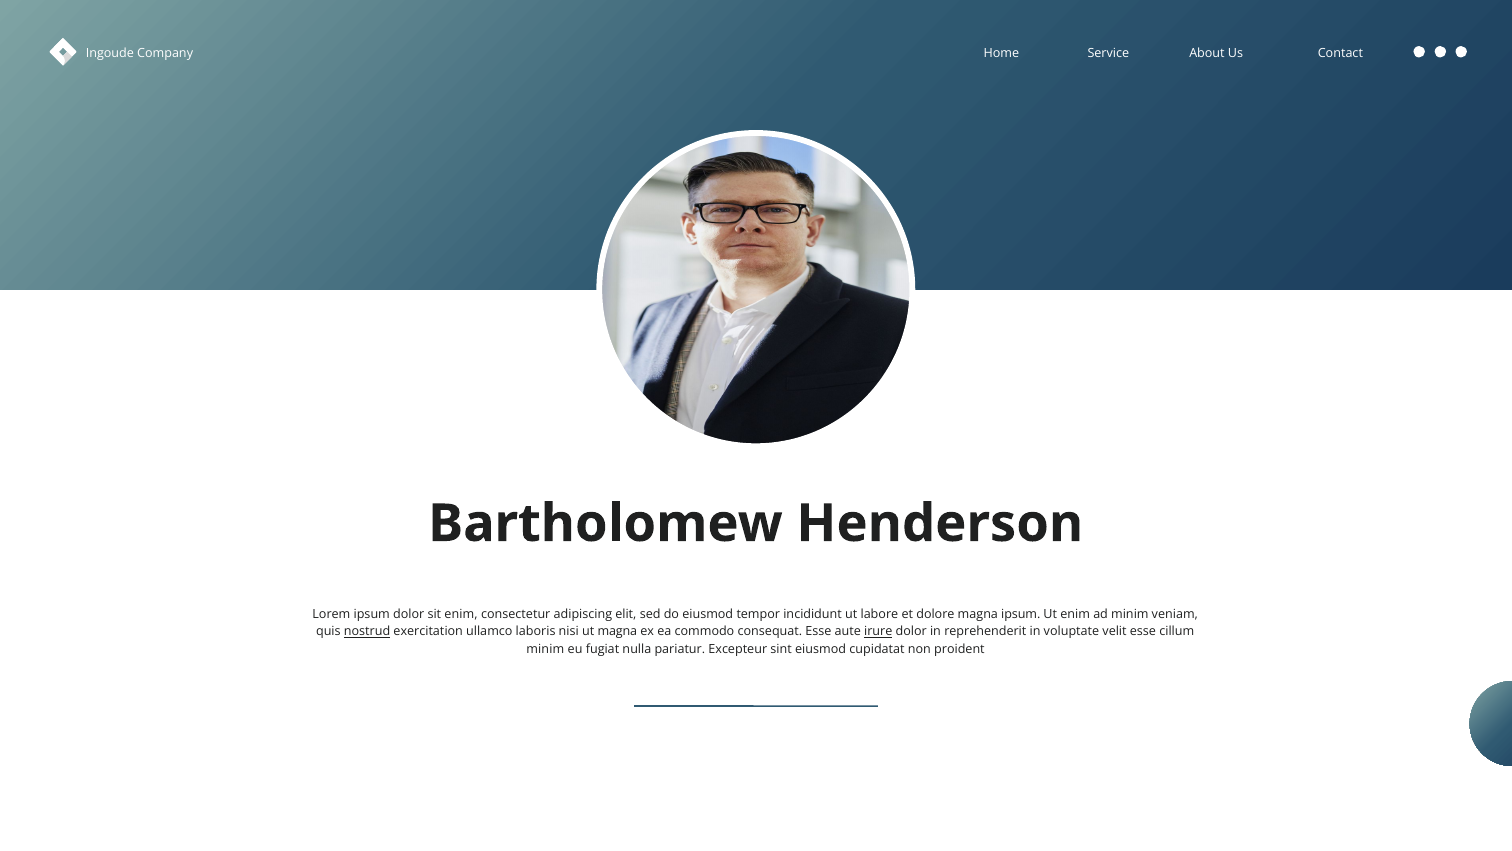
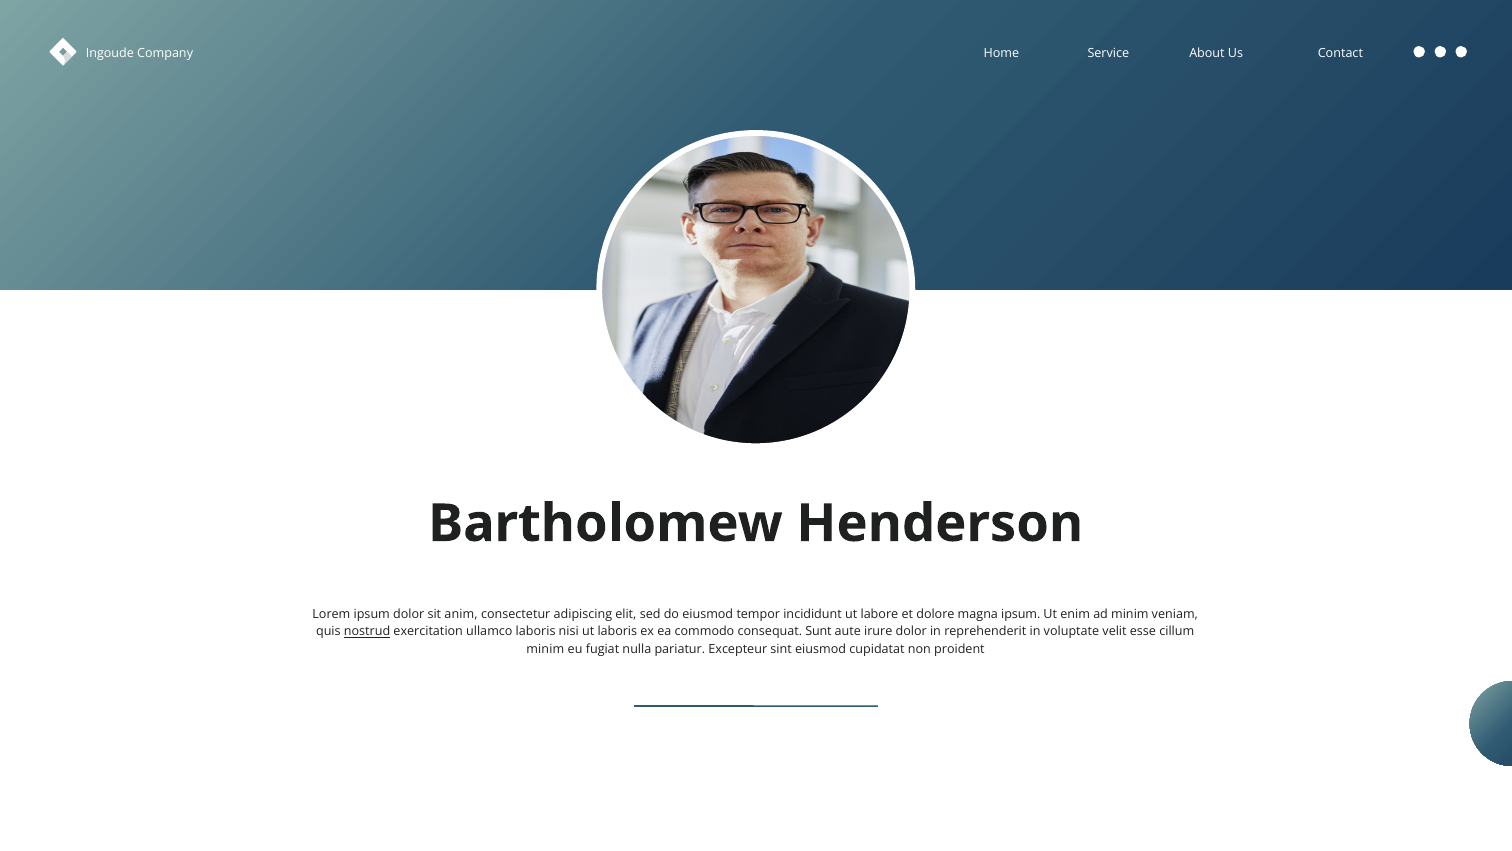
sit enim: enim -> anim (461, 614)
ut magna: magna -> laboris (617, 631)
consequat Esse: Esse -> Sunt (819, 631)
irure underline: present -> none (878, 631)
